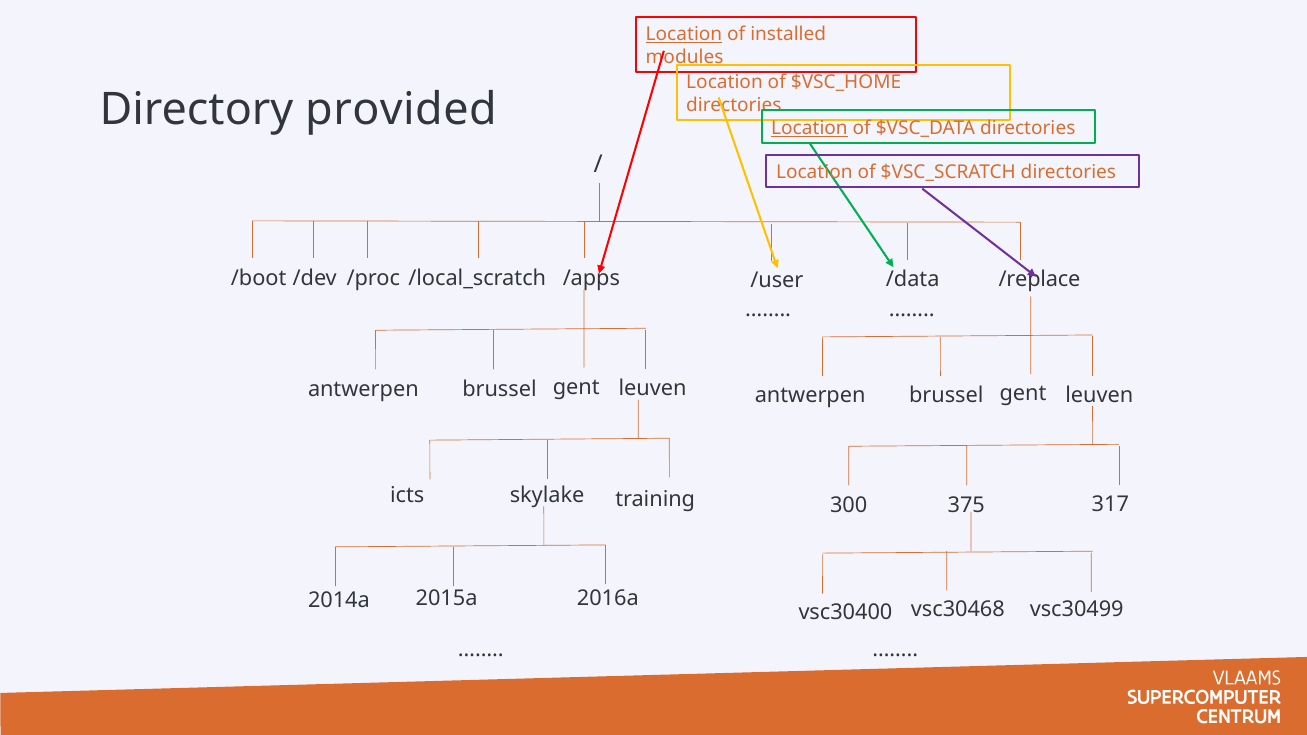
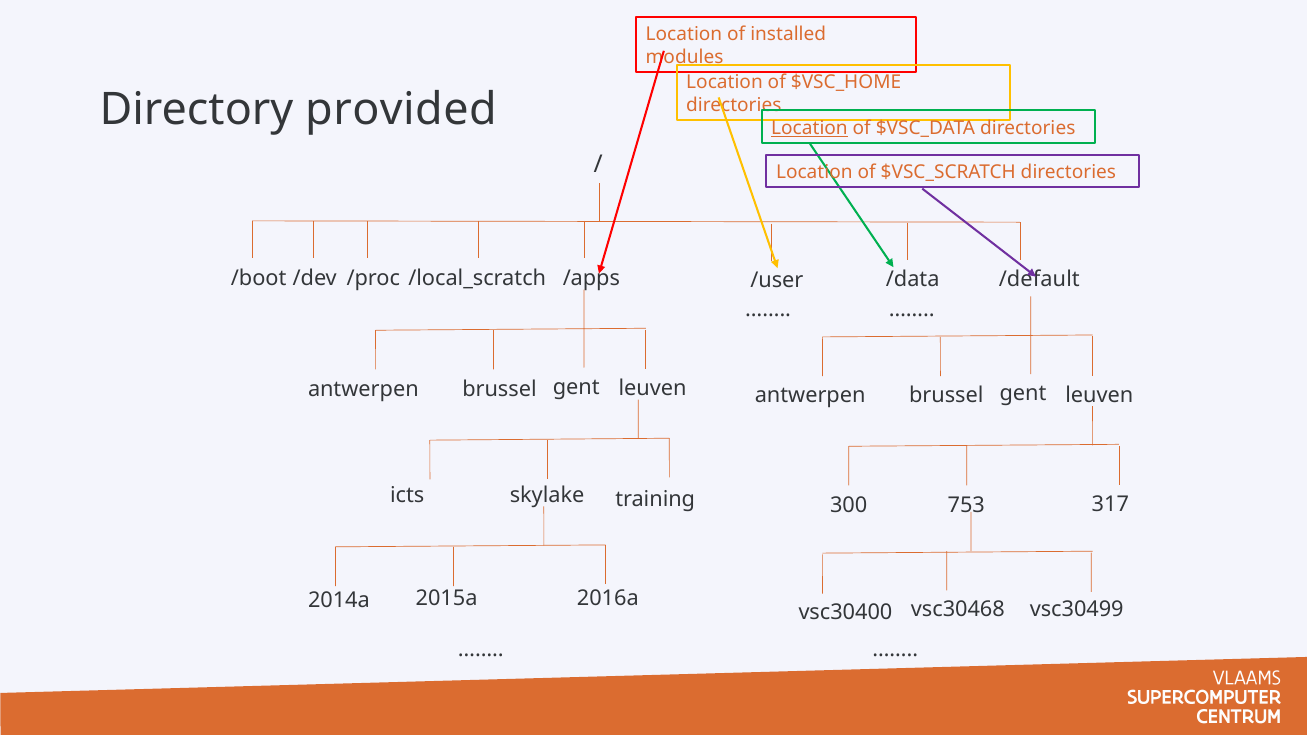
Location underline: present -> none (684, 35)
/replace: /replace -> /default (1039, 280)
375: 375 -> 753 (966, 505)
